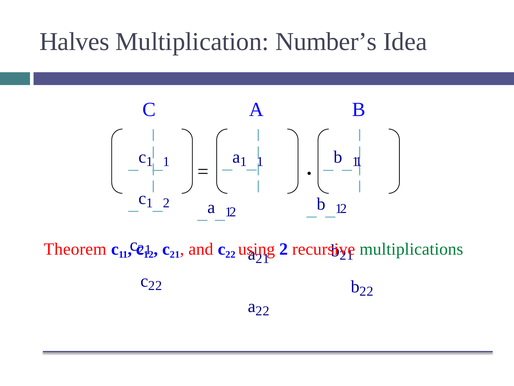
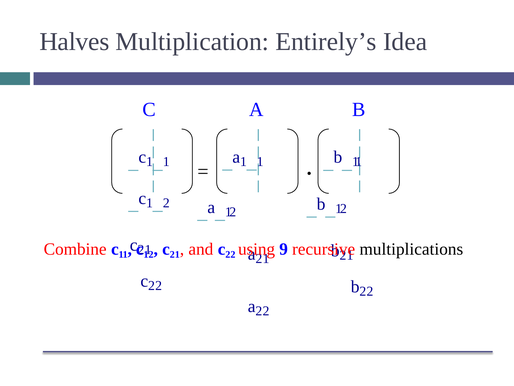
Number’s: Number’s -> Entirely’s (326, 42)
Theorem: Theorem -> Combine (75, 249)
2: 2 -> 9 (284, 249)
multiplications colour: green -> black (411, 249)
